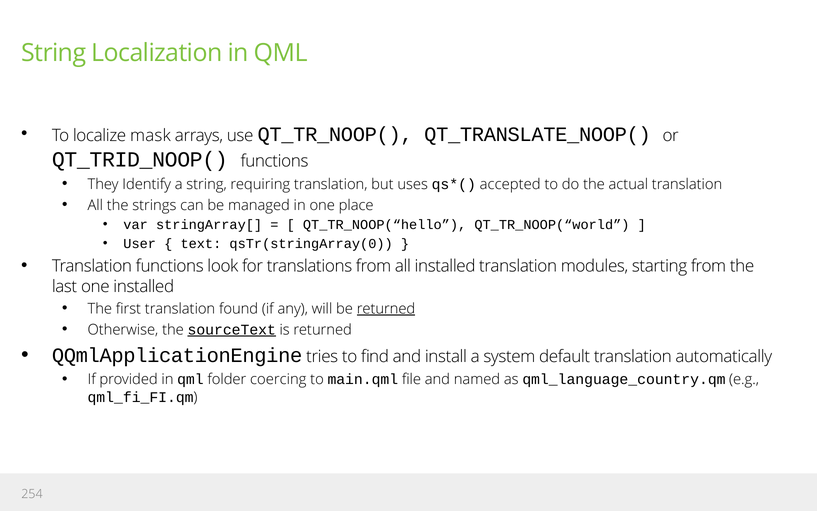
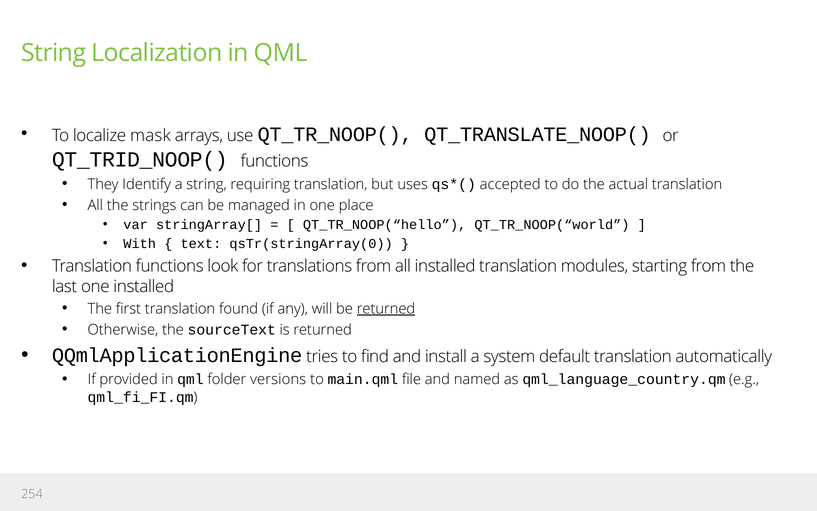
User: User -> With (140, 244)
sourceText underline: present -> none (232, 329)
coercing: coercing -> versions (278, 379)
